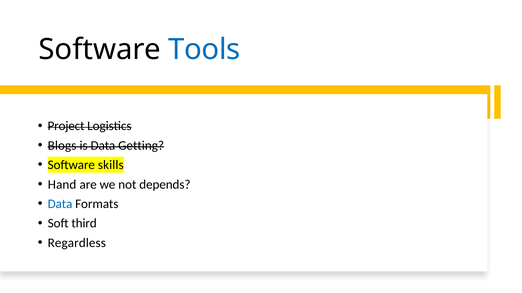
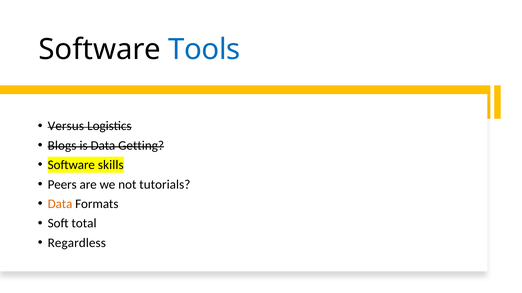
Project: Project -> Versus (66, 126)
Hand: Hand -> Peers (62, 185)
depends: depends -> tutorials (165, 185)
Data colour: blue -> orange (60, 204)
third: third -> total (84, 224)
